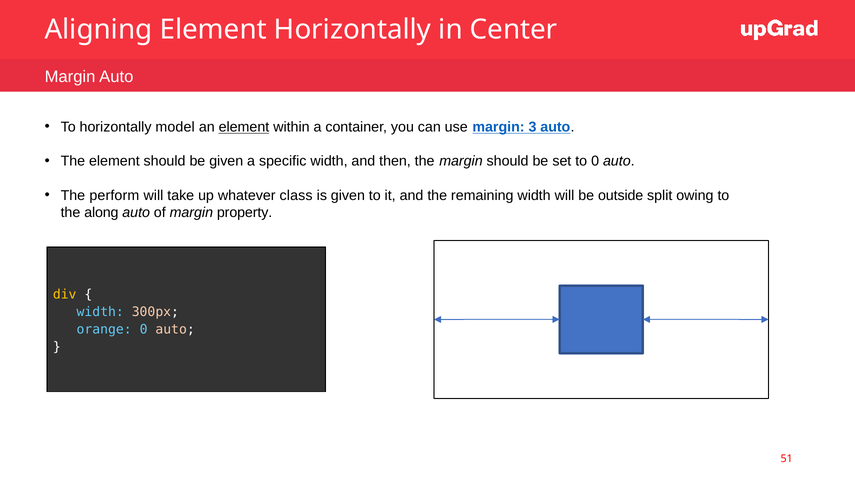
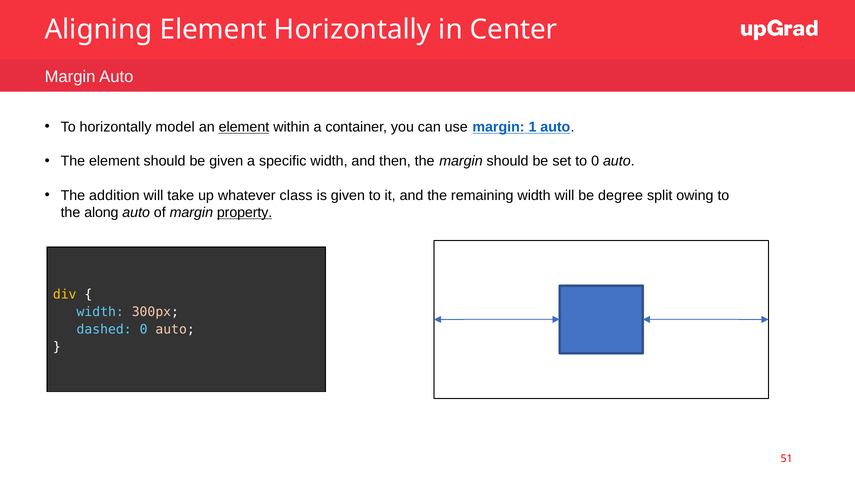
3: 3 -> 1 (532, 127)
perform: perform -> addition (114, 195)
outside: outside -> degree (621, 195)
property underline: none -> present (245, 213)
orange: orange -> dashed (104, 329)
